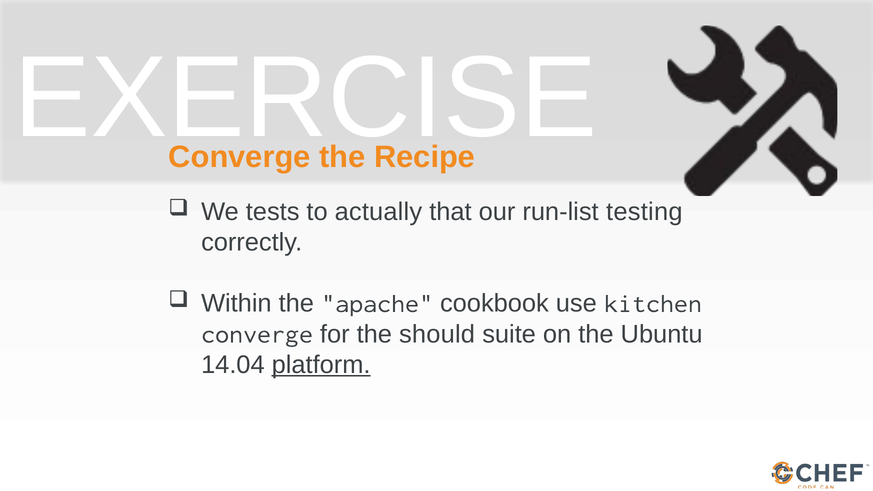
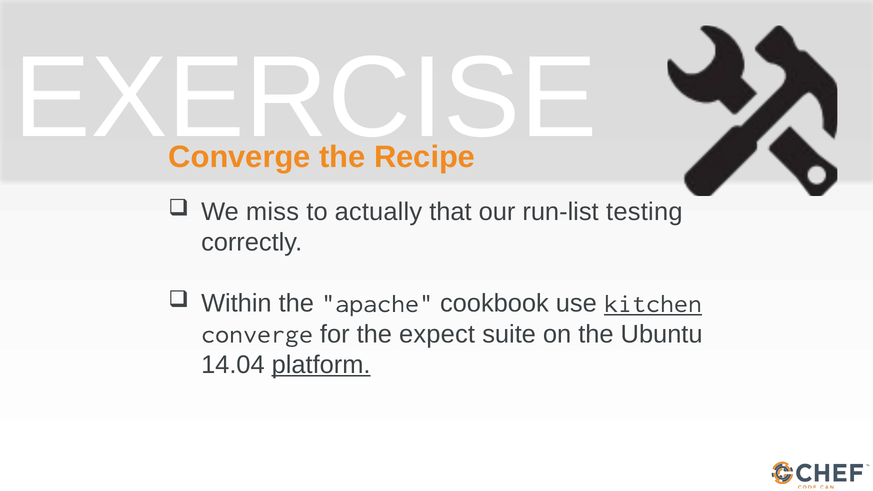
tests: tests -> miss (273, 212)
kitchen underline: none -> present (653, 304)
should: should -> expect (437, 334)
